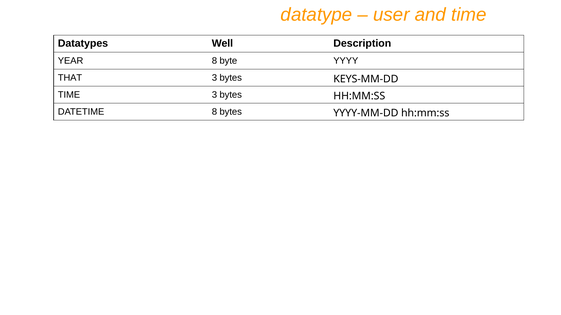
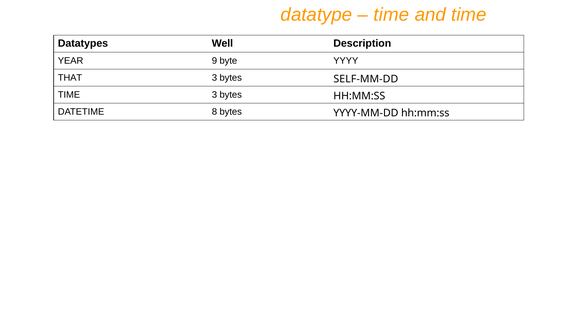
user: user -> time (391, 15)
YEAR 8: 8 -> 9 (214, 61)
KEYS-MM-DD: KEYS-MM-DD -> SELF-MM-DD (366, 79)
